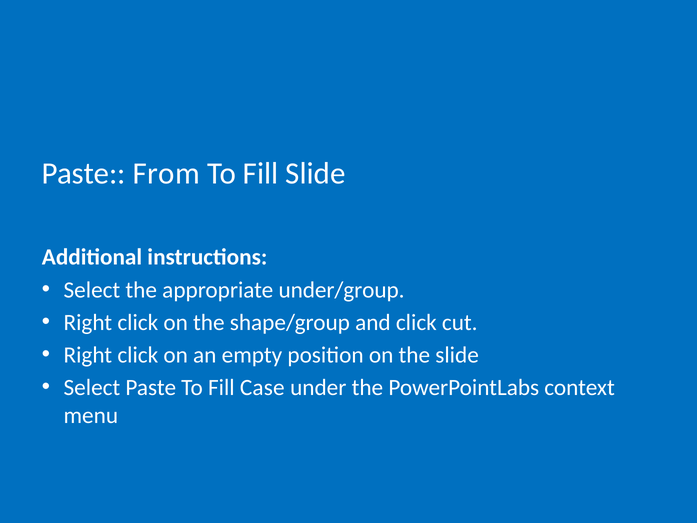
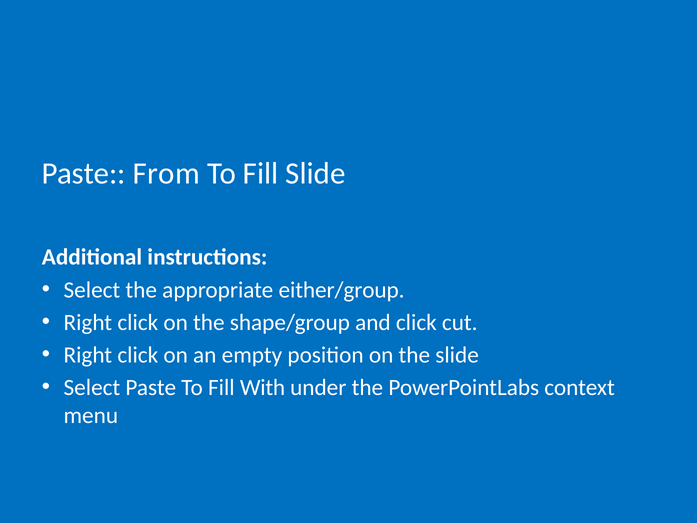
under/group: under/group -> either/group (342, 290)
Case: Case -> With (263, 387)
